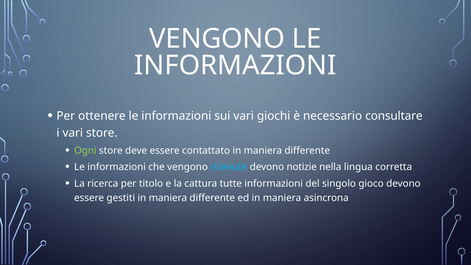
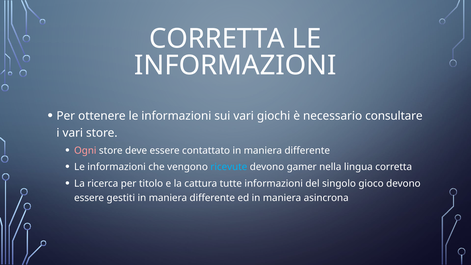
VENGONO: VENGONO -> CORRETTA (217, 39)
Ogni colour: light green -> pink (85, 150)
notizie: notizie -> gamer (302, 167)
